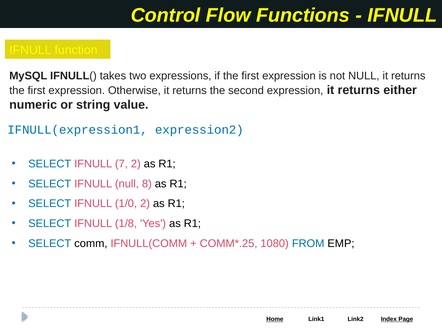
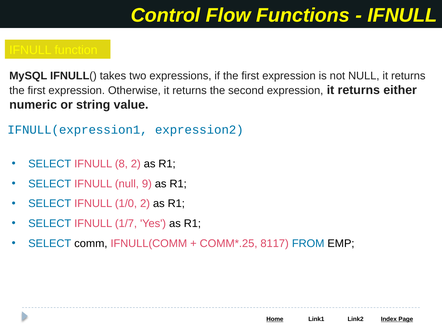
7: 7 -> 8 (121, 164)
8: 8 -> 9 (147, 183)
1/8: 1/8 -> 1/7 (126, 223)
1080: 1080 -> 8117 (275, 243)
